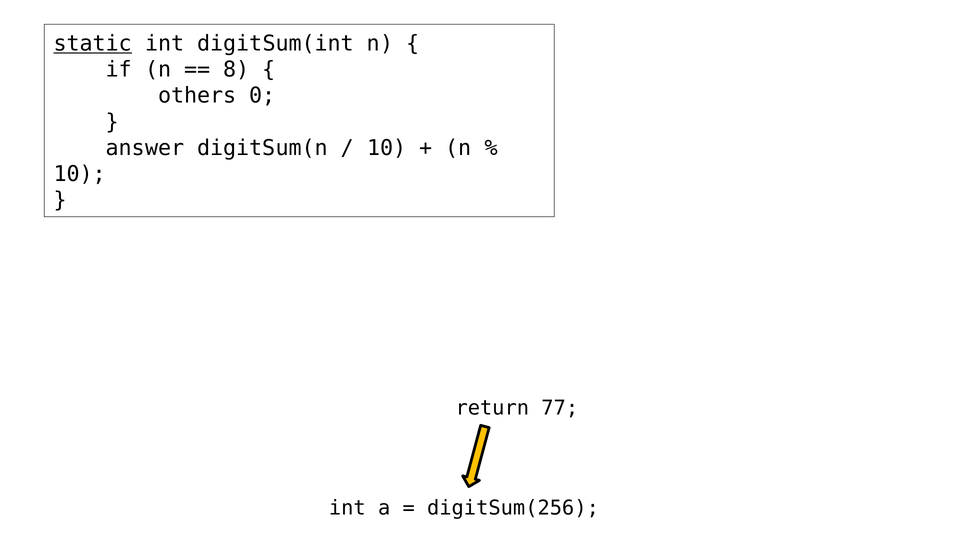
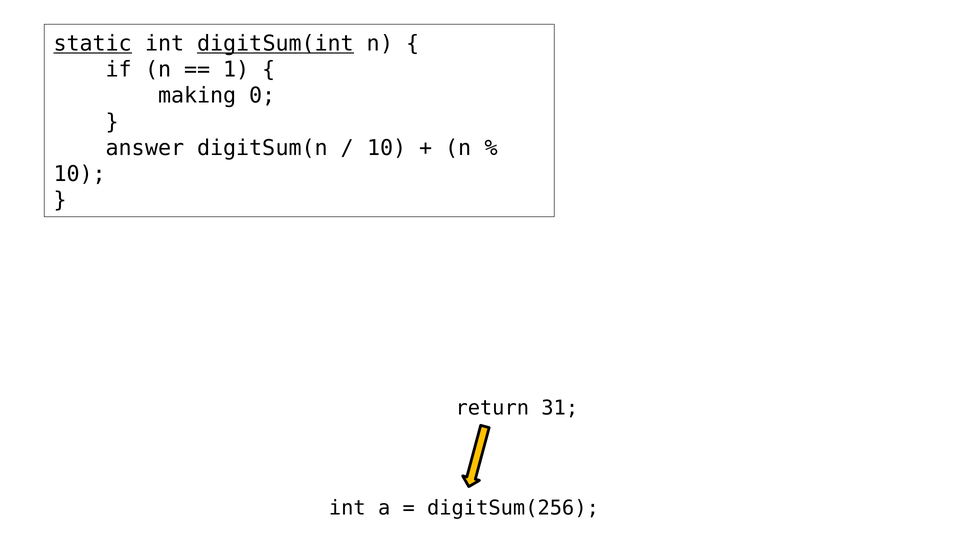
digitSum(int underline: none -> present (276, 44)
8: 8 -> 1 (236, 70)
others: others -> making (197, 96)
77: 77 -> 31 (560, 408)
